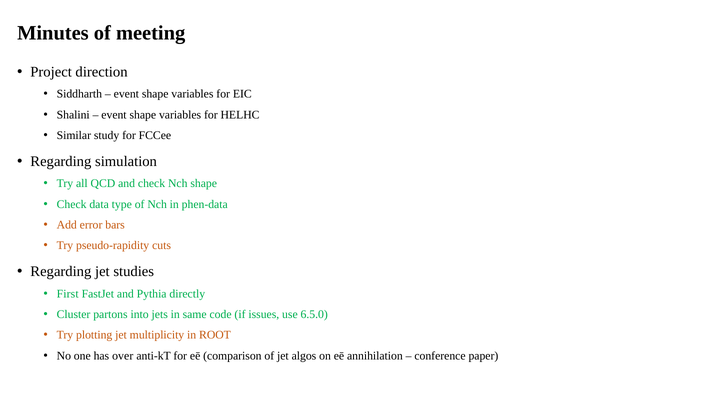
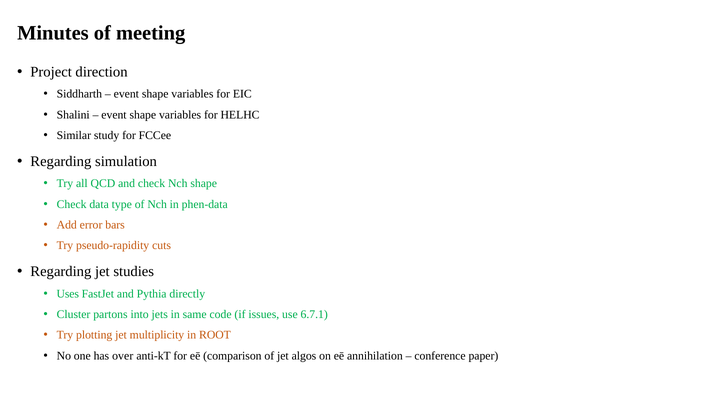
First: First -> Uses (68, 294)
6.5.0: 6.5.0 -> 6.7.1 (314, 315)
